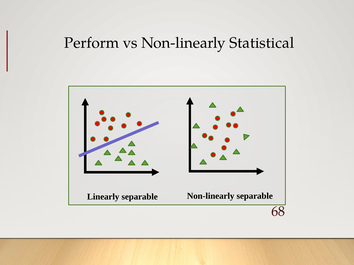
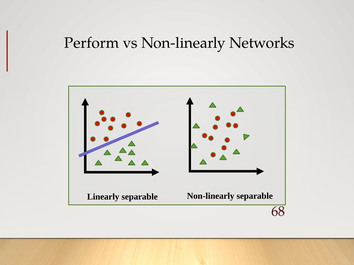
Statistical: Statistical -> Networks (262, 43)
